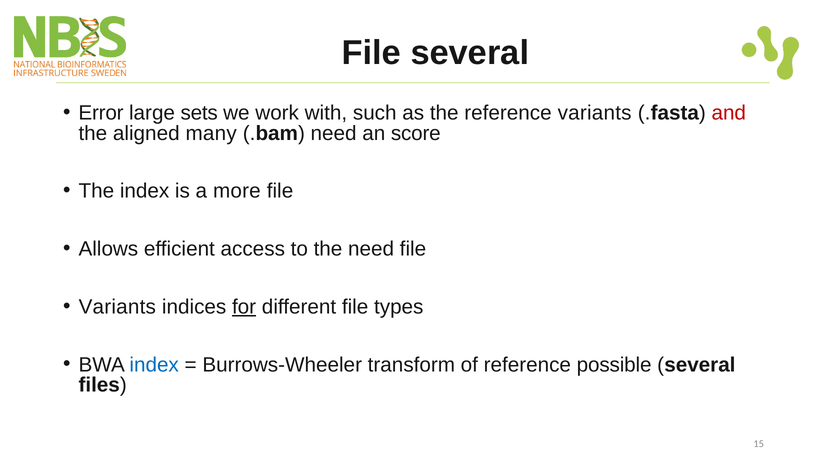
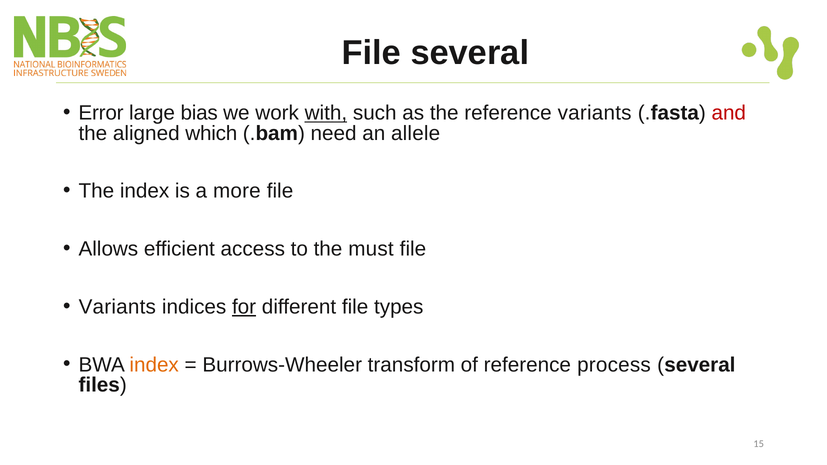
sets: sets -> bias (199, 113)
with underline: none -> present (326, 113)
many: many -> which (211, 133)
score: score -> allele (416, 133)
the need: need -> must (371, 249)
index colour: blue -> orange (154, 365)
possible: possible -> process (614, 365)
